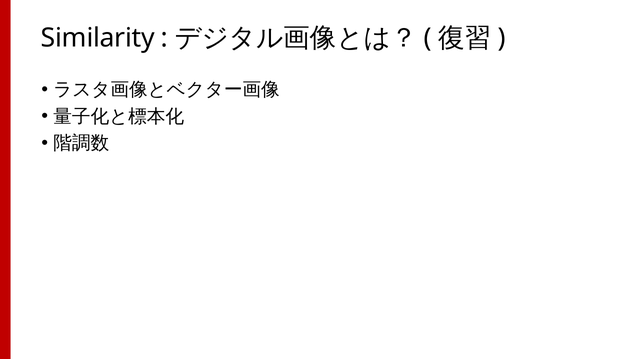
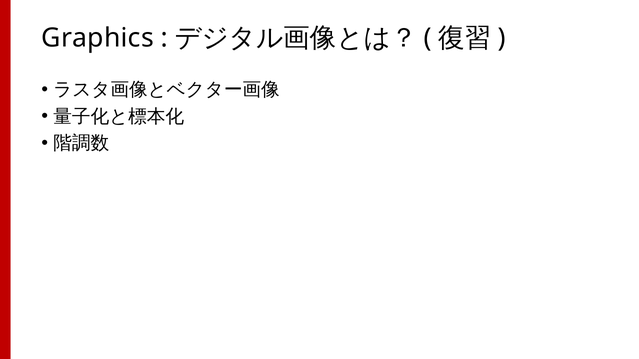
Similarity: Similarity -> Graphics (98, 38)
